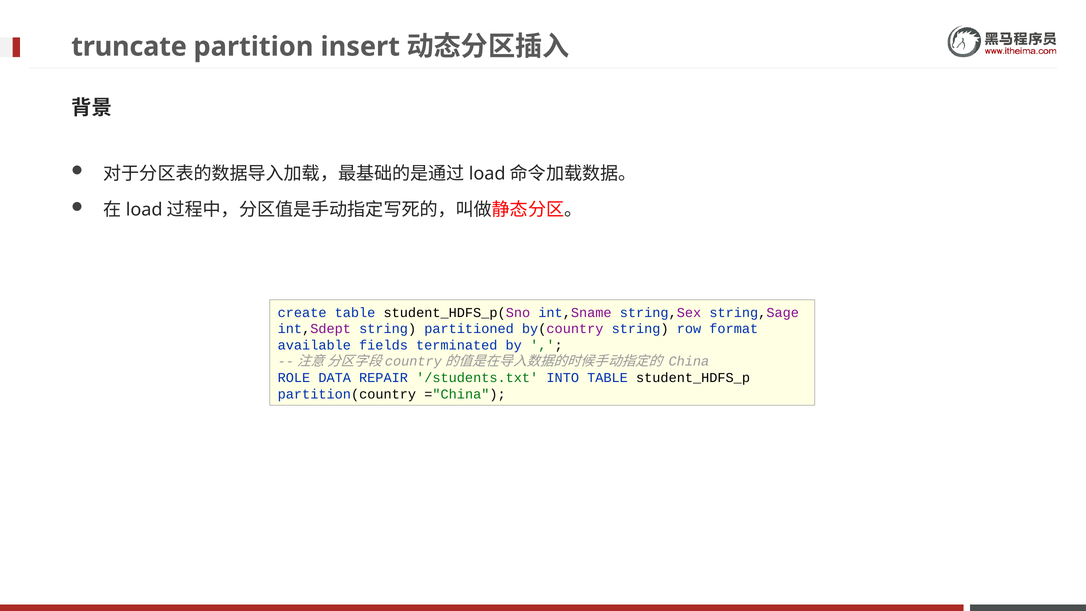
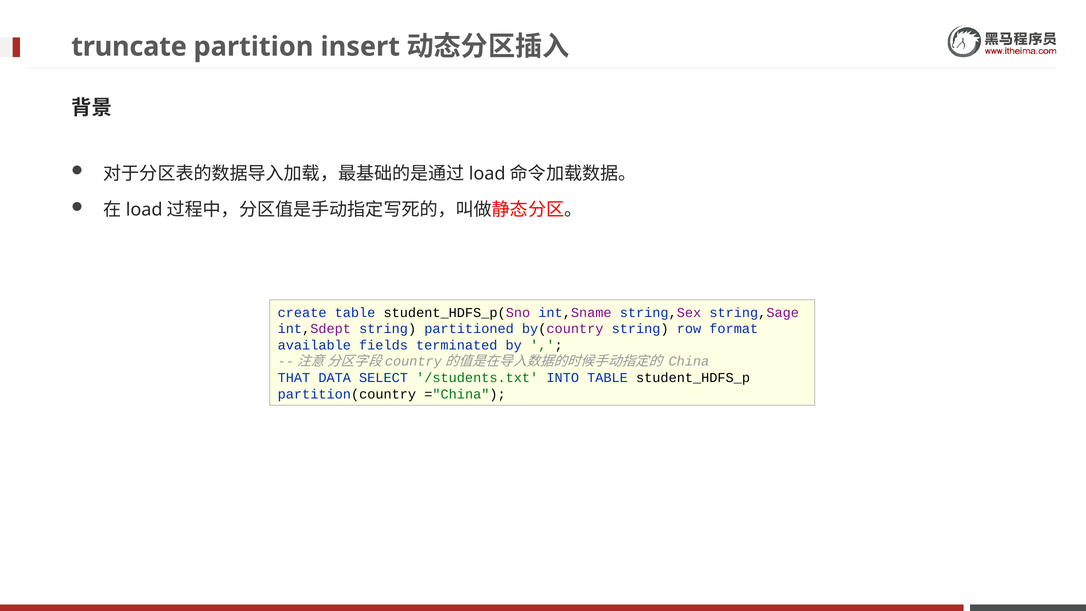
ROLE: ROLE -> THAT (294, 378)
REPAIR: REPAIR -> SELECT (384, 378)
